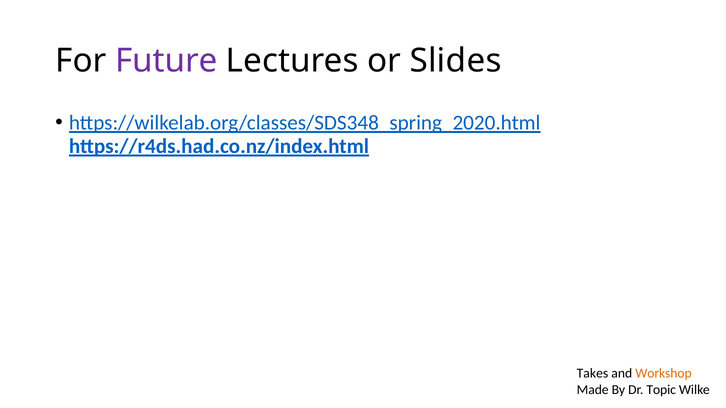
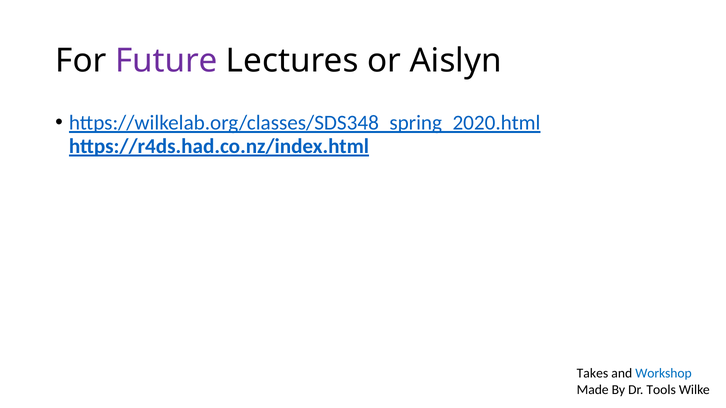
Slides: Slides -> Aislyn (456, 61)
Workshop colour: orange -> blue (663, 374)
Topic: Topic -> Tools (661, 390)
